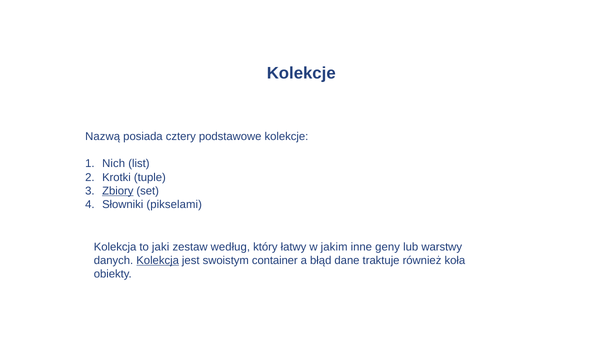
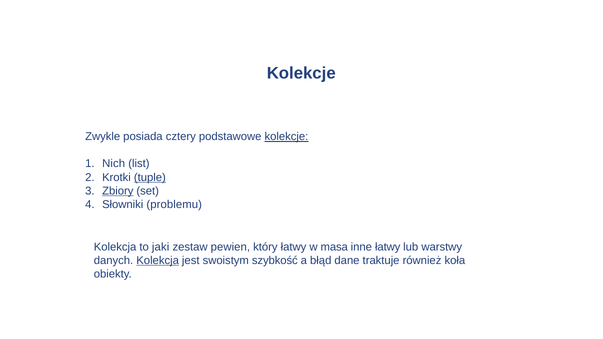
Nazwą: Nazwą -> Zwykle (103, 137)
kolekcje underline: none -> present (286, 137)
tuple underline: none -> present (150, 177)
pikselami: pikselami -> problemu (174, 204)
według: według -> pewien (230, 247)
jakim: jakim -> masa (334, 247)
inne geny: geny -> łatwy (388, 247)
container: container -> szybkość (275, 261)
